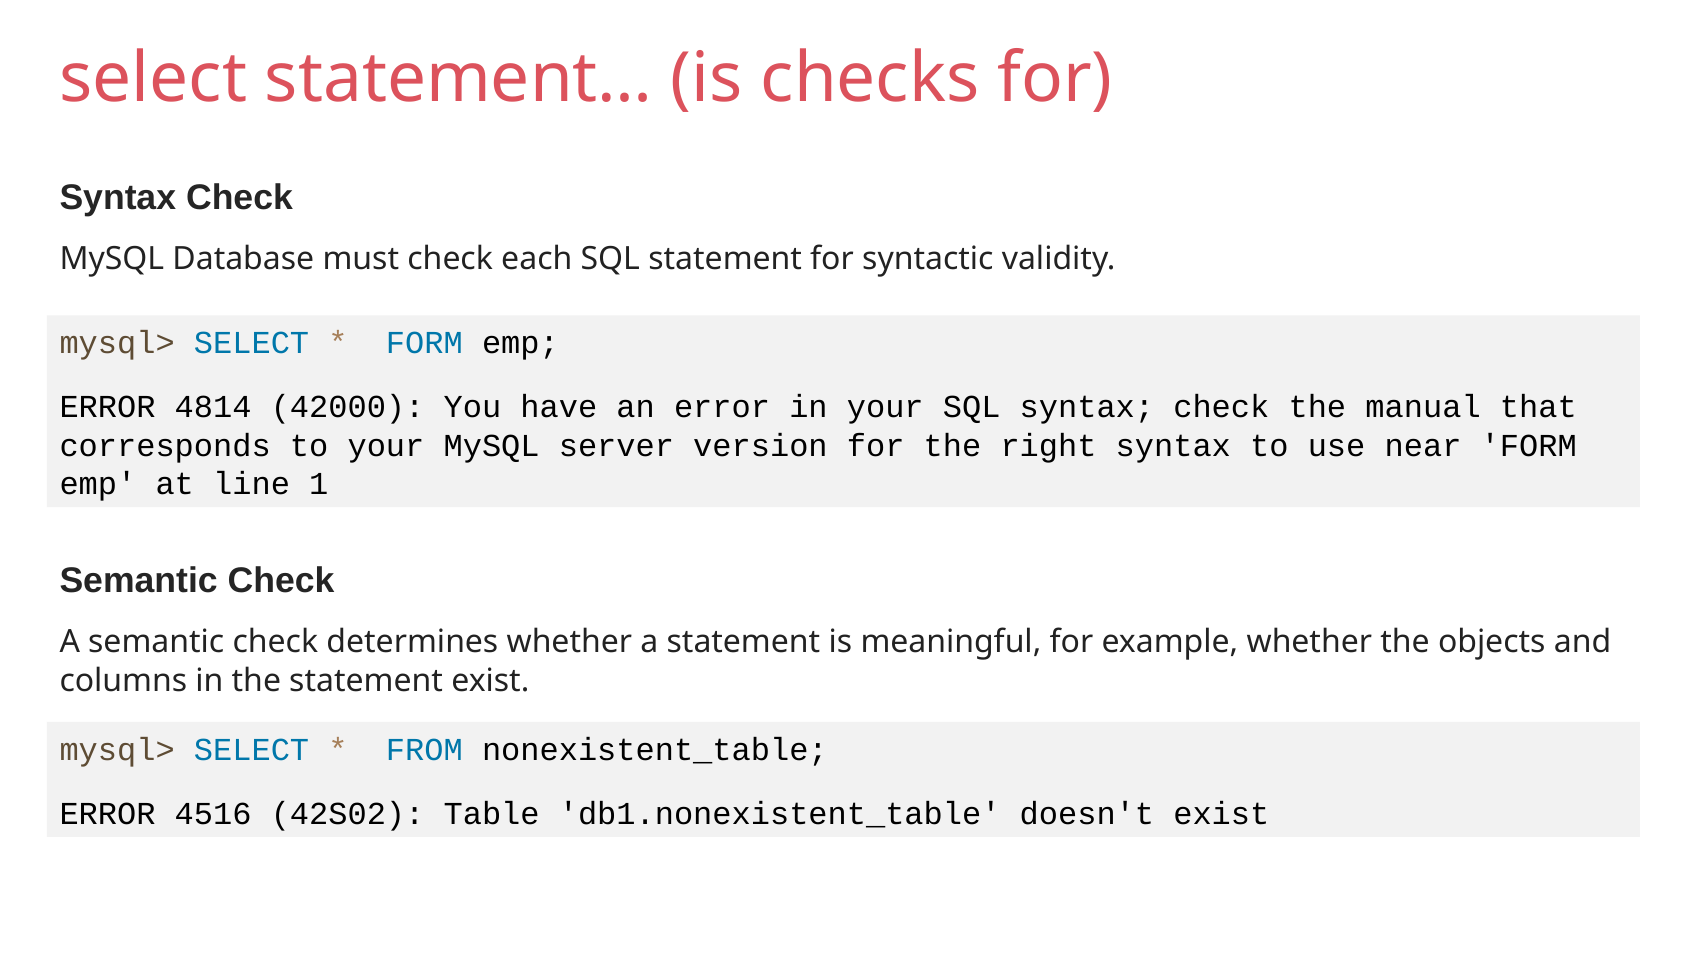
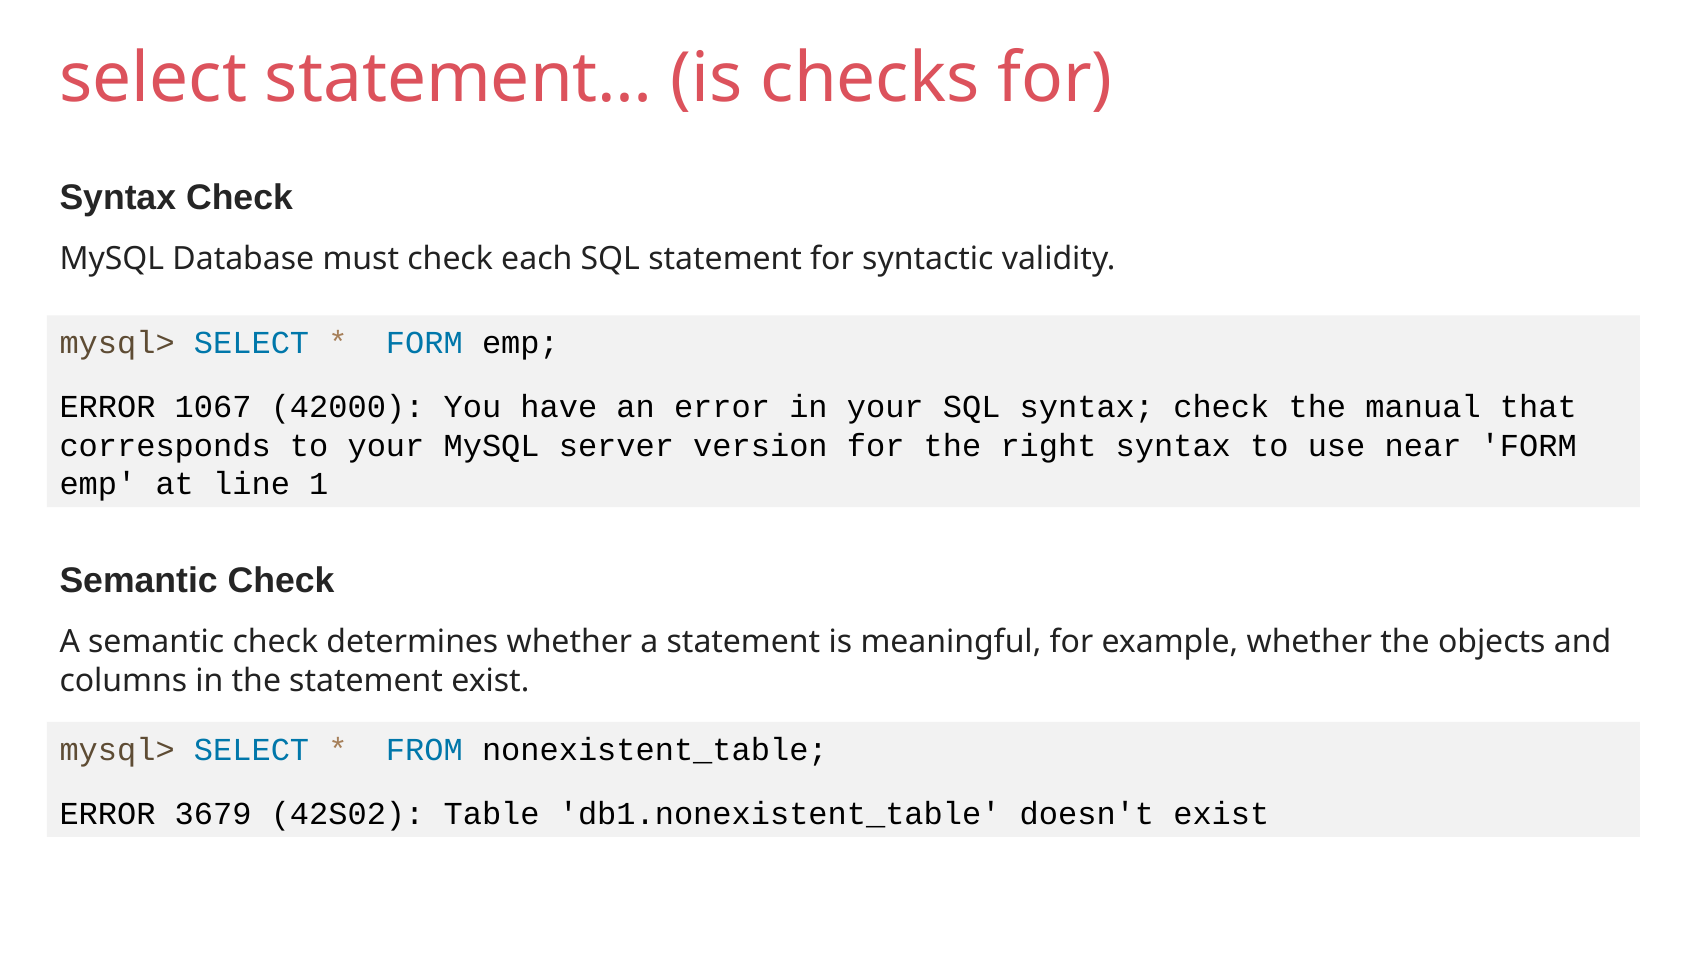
4814: 4814 -> 1067 (213, 407)
4516: 4516 -> 3679 (213, 814)
